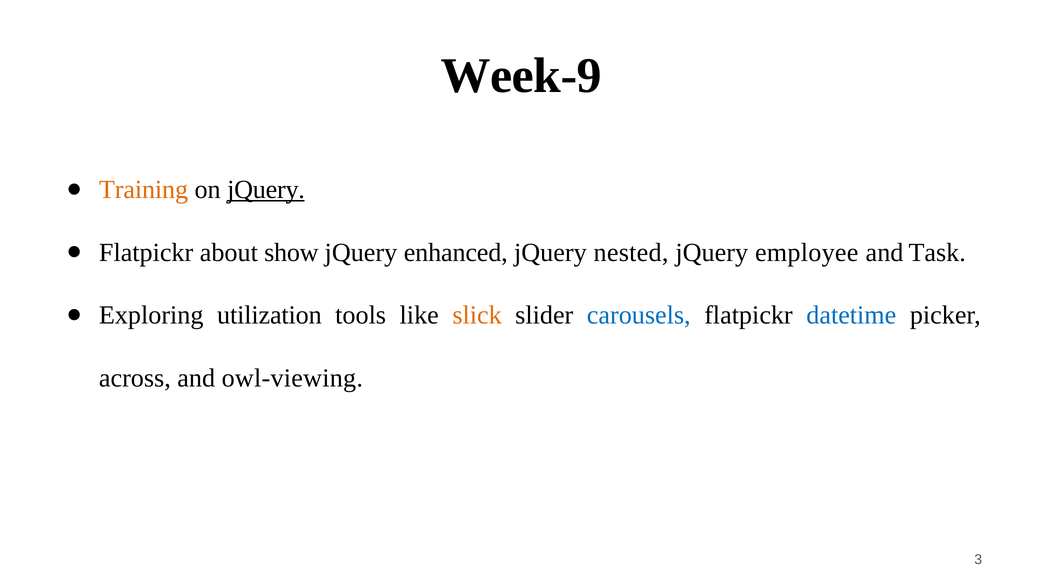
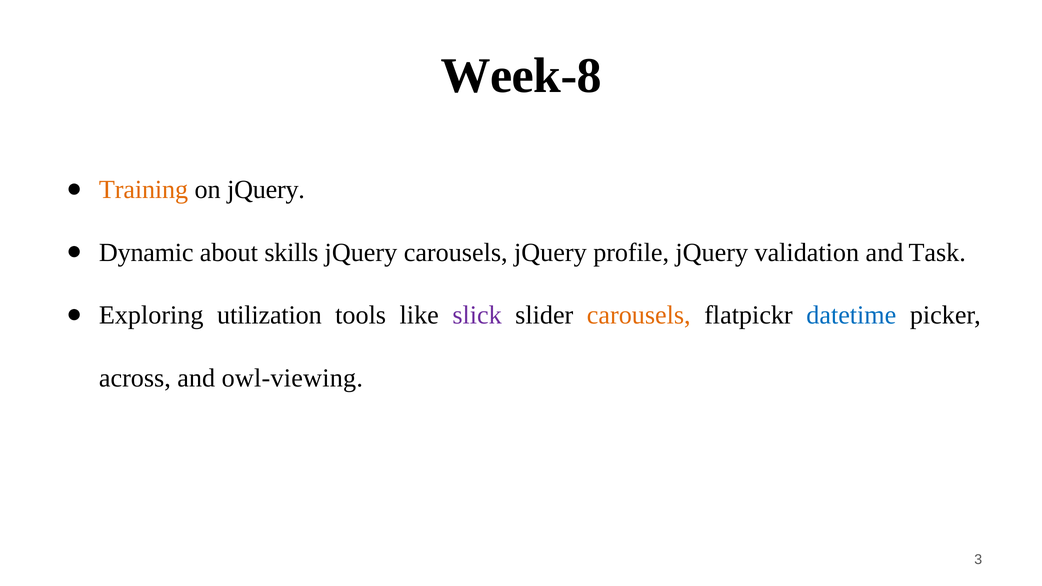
Week-9: Week-9 -> Week-8 (521, 76)
jQuery underline: present -> none (266, 190)
Flatpickr: Flatpickr -> Dynamic (146, 252)
show: show -> skills (291, 252)
jQuery enhanced: enhanced -> carousels (456, 252)
nested: nested -> profile (631, 252)
employee: employee -> validation (807, 252)
slick colour: orange -> purple (477, 315)
carousels colour: blue -> orange (639, 315)
